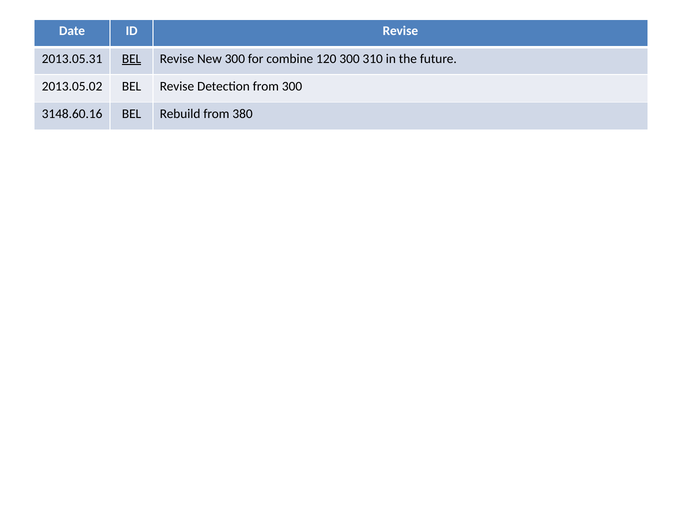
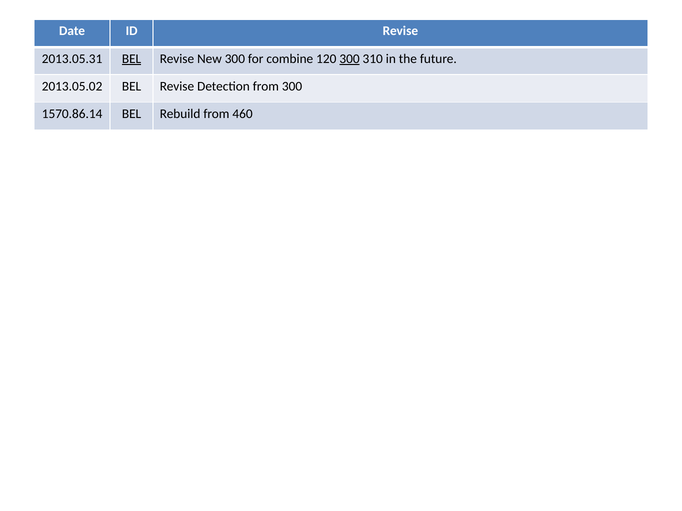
300 underline: none -> present (349, 59)
3148.60.16: 3148.60.16 -> 1570.86.14 (72, 114)
380: 380 -> 460 (243, 114)
